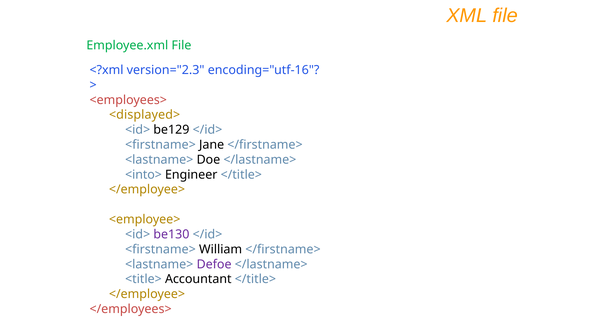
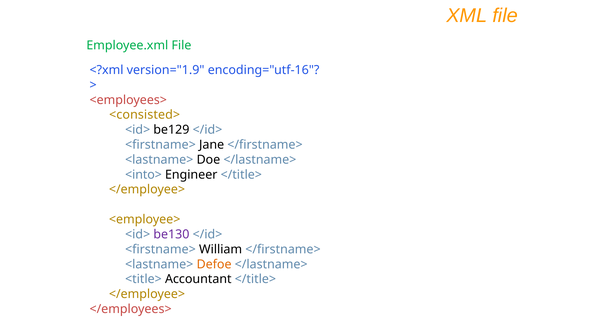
version="2.3: version="2.3 -> version="1.9 (166, 70)
<displayed>: <displayed> -> <consisted> (145, 115)
Defoe colour: purple -> orange (214, 264)
